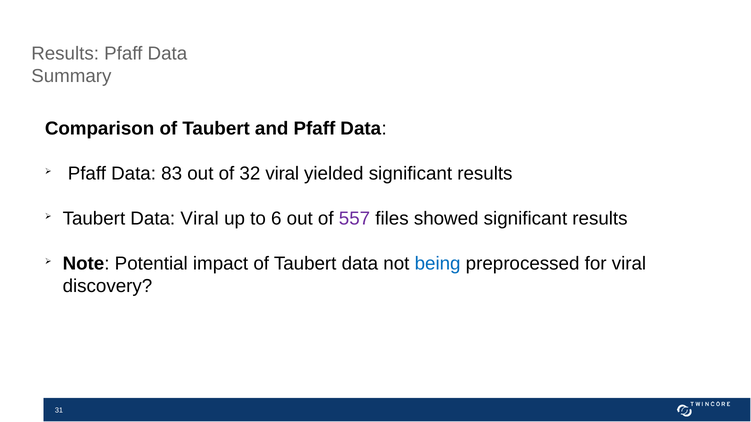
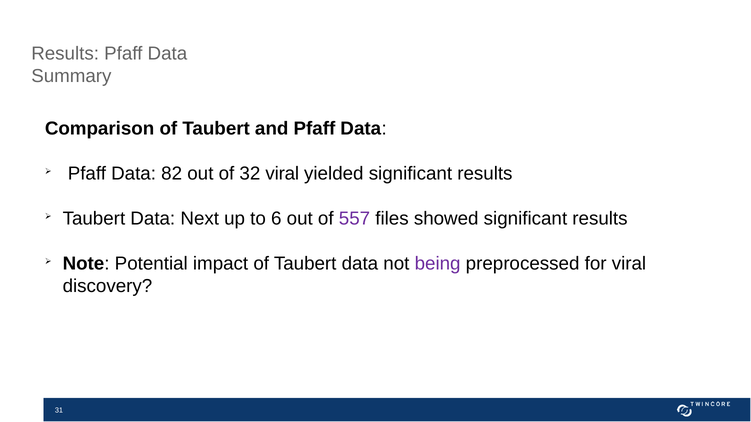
83: 83 -> 82 (172, 174)
Data Viral: Viral -> Next (200, 219)
being colour: blue -> purple (438, 264)
